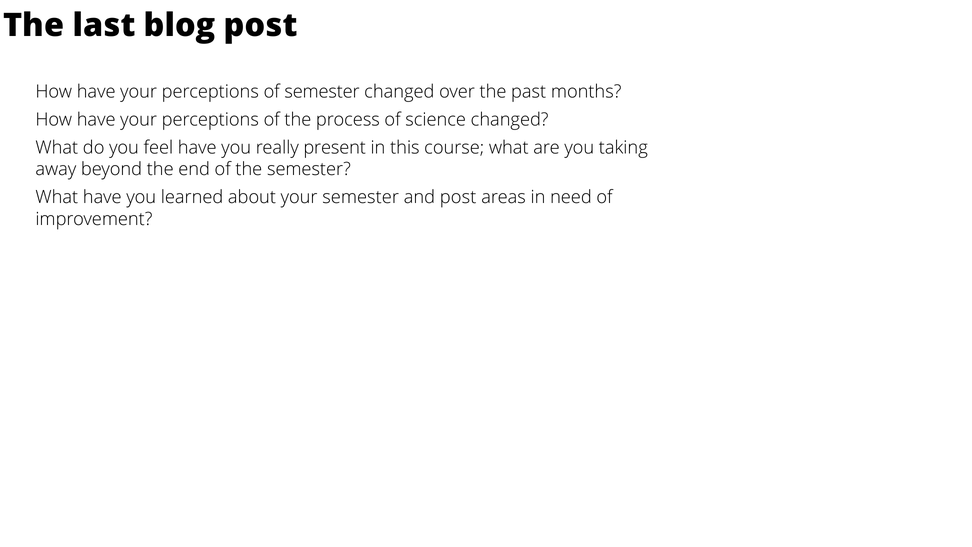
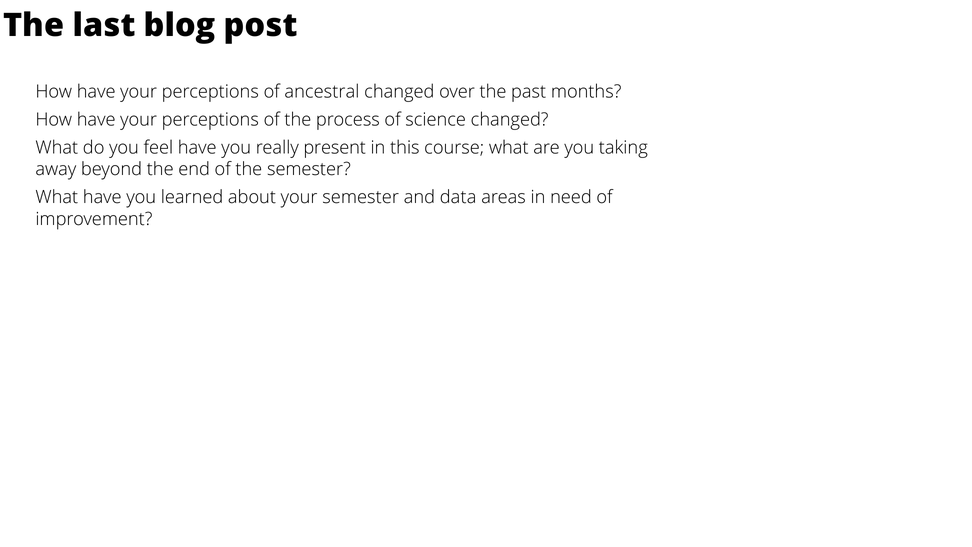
of semester: semester -> ancestral (322, 92)
and post: post -> data (458, 197)
